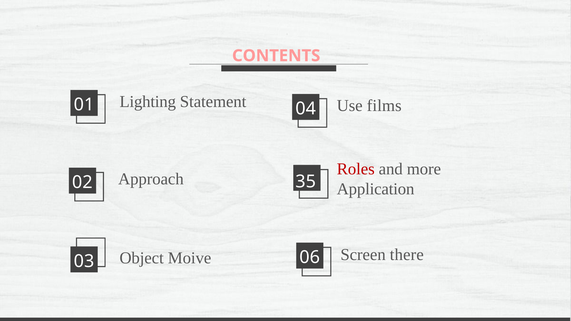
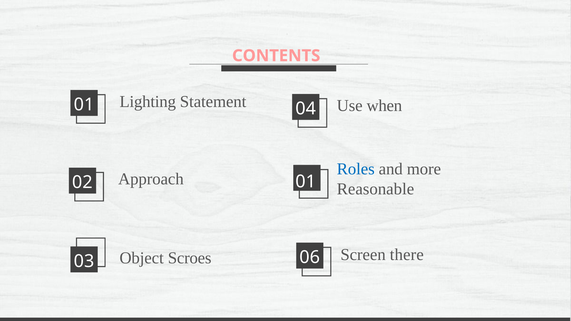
films: films -> when (384, 106)
Roles colour: red -> blue (356, 169)
Approach 35: 35 -> 01 (306, 182)
Application: Application -> Reasonable (375, 189)
Moive: Moive -> Scroes (190, 258)
